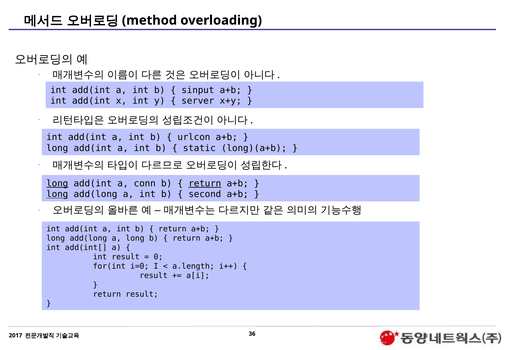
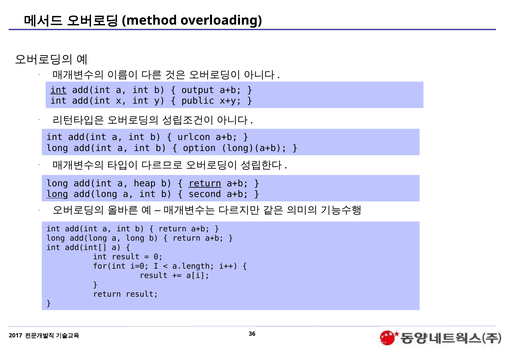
int underline: none -> present (58, 90)
sinput: sinput -> output (198, 90)
server: server -> public (198, 101)
static: static -> option (199, 148)
long underline: present -> none (57, 183)
conn: conn -> heap (145, 183)
